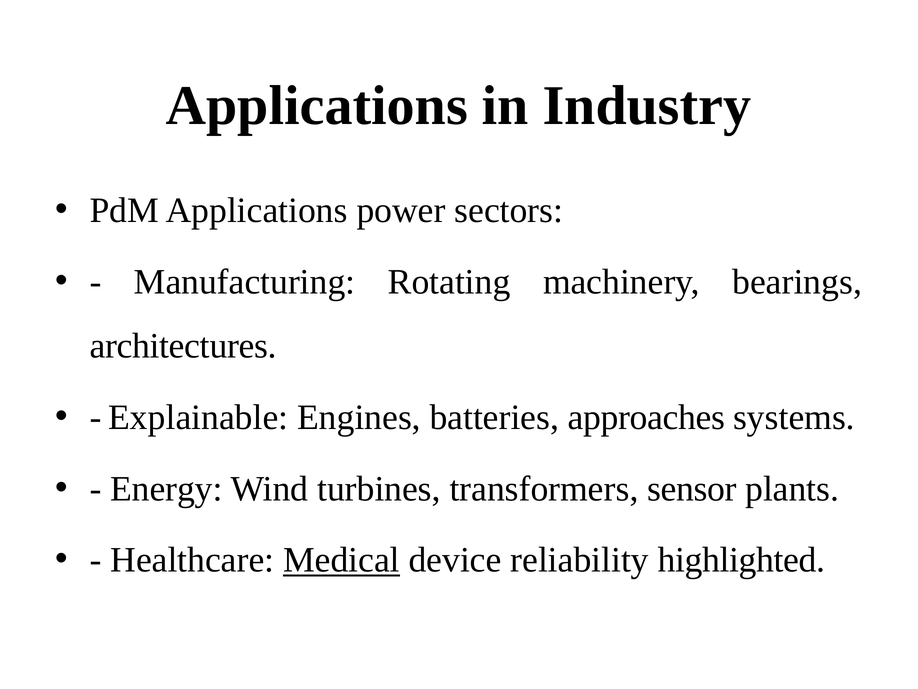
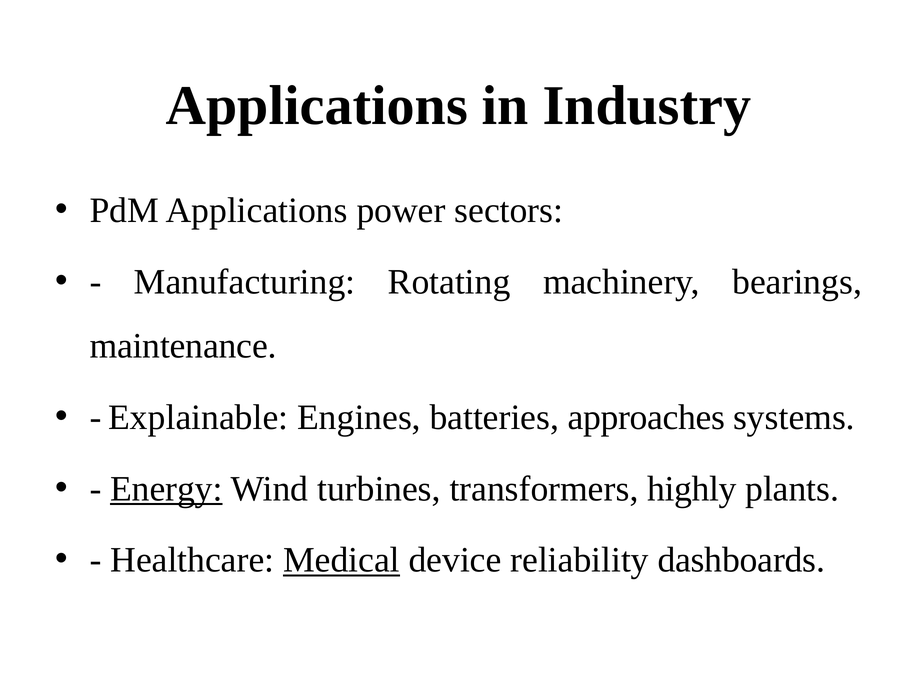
architectures: architectures -> maintenance (183, 346)
Energy underline: none -> present (166, 488)
sensor: sensor -> highly (692, 488)
highlighted: highlighted -> dashboards (741, 560)
